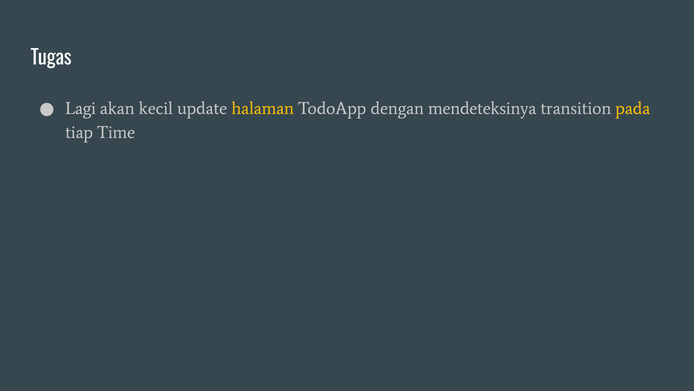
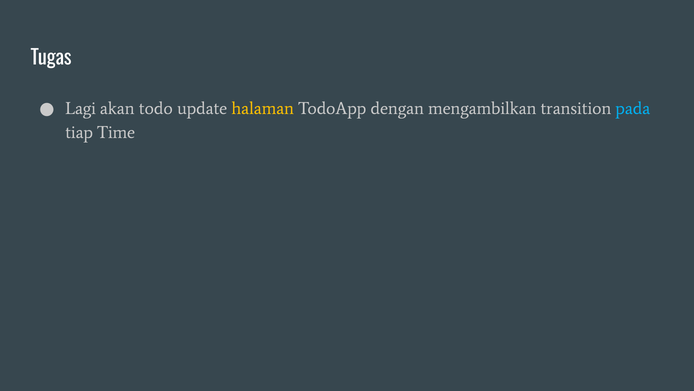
kecil: kecil -> todo (156, 108)
mendeteksinya: mendeteksinya -> mengambilkan (482, 108)
pada colour: yellow -> light blue (633, 108)
